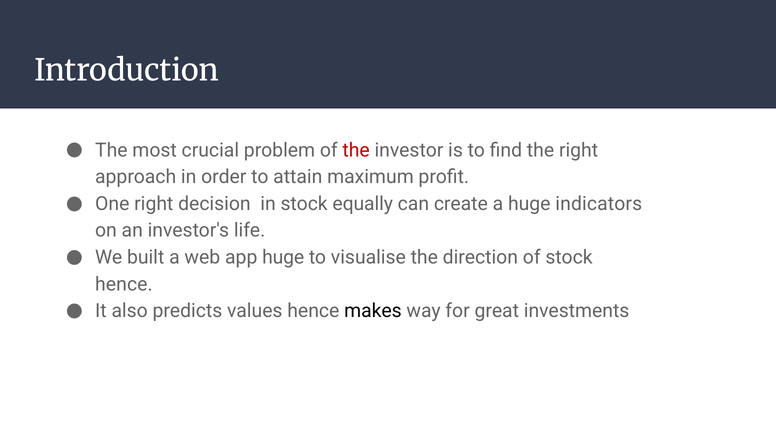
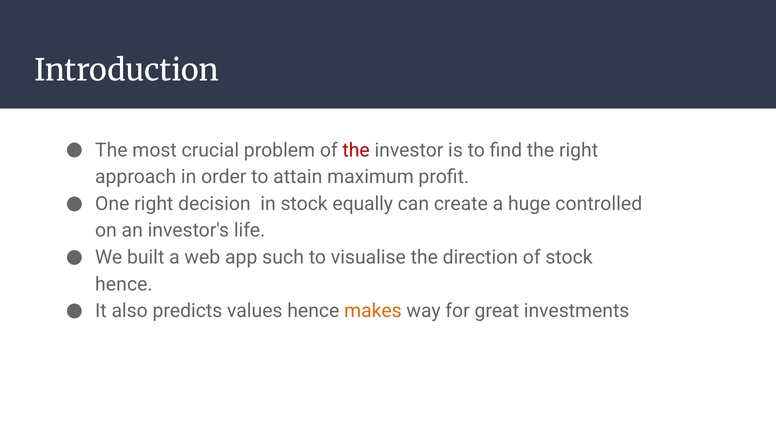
indicators: indicators -> controlled (599, 204)
app huge: huge -> such (283, 257)
makes colour: black -> orange (373, 311)
